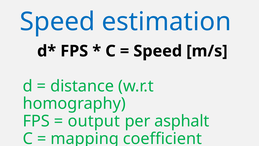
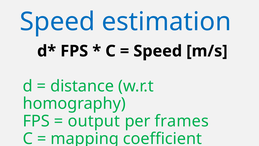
asphalt: asphalt -> frames (182, 121)
